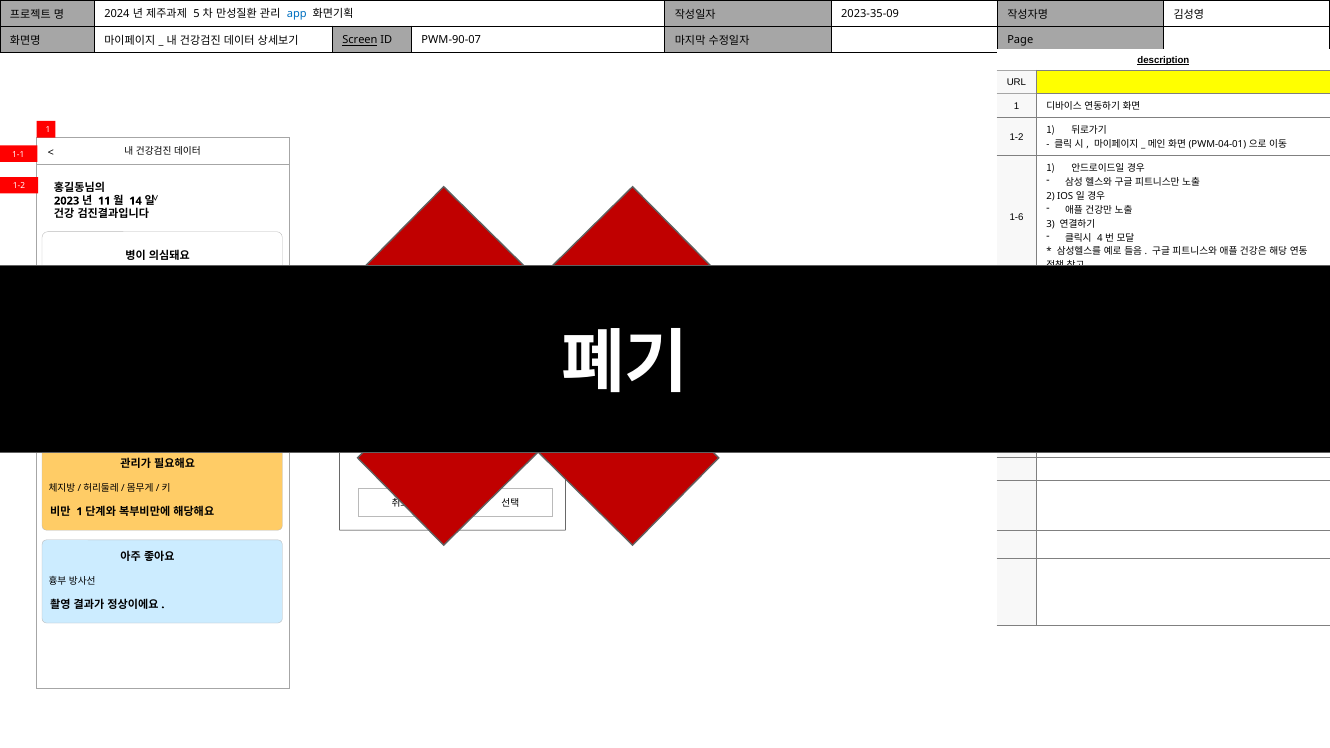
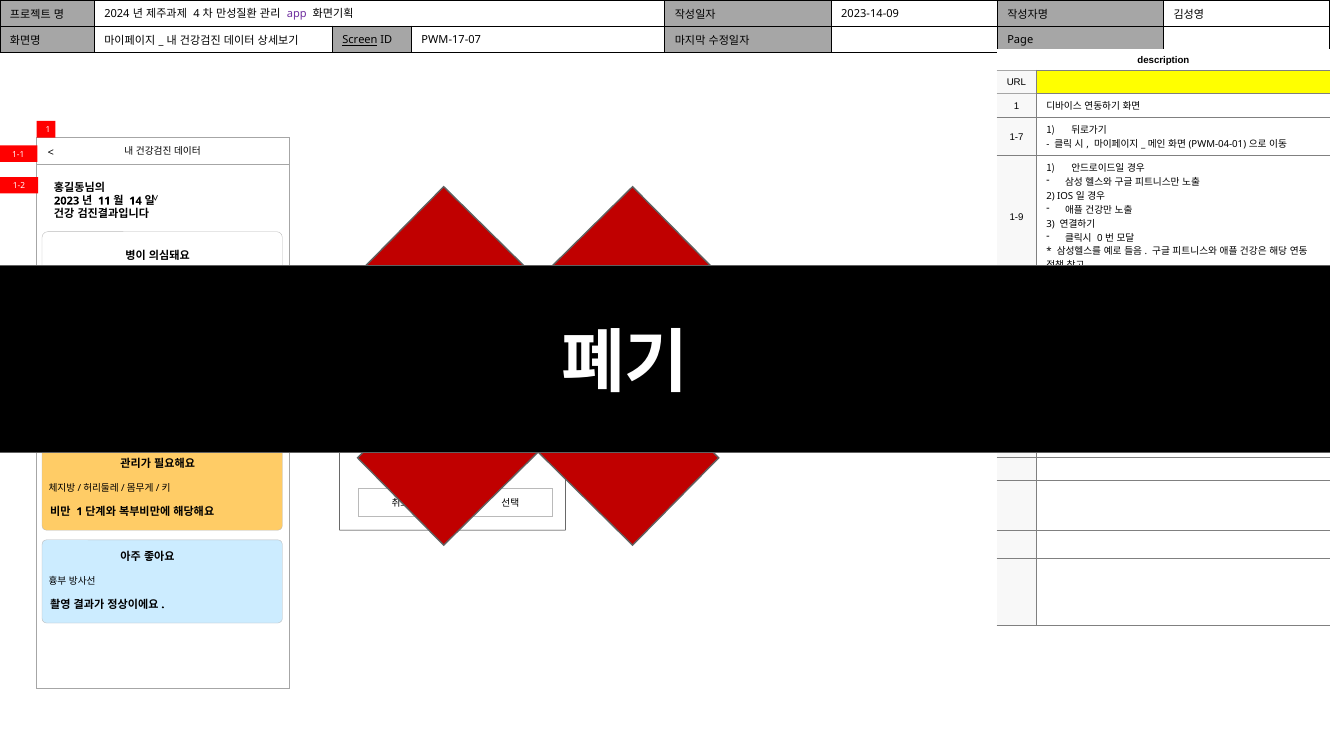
5: 5 -> 4 (197, 14)
app colour: blue -> purple (297, 14)
2023-35-09: 2023-35-09 -> 2023-14-09 (870, 14)
PWM-90-07: PWM-90-07 -> PWM-17-07 (451, 40)
description underline: present -> none (1163, 60)
1-2: 1-2 -> 1-7 (1017, 137)
1-6: 1-6 -> 1-9 (1017, 217)
4: 4 -> 0 (1100, 238)
